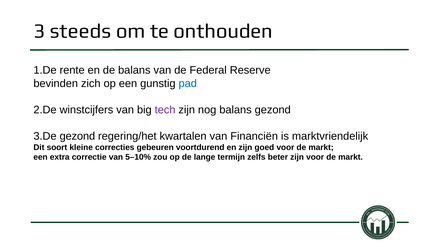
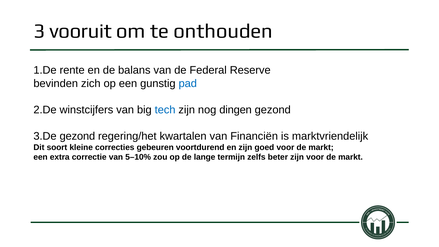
steeds: steeds -> vooruit (81, 31)
tech colour: purple -> blue (165, 110)
nog balans: balans -> dingen (236, 110)
